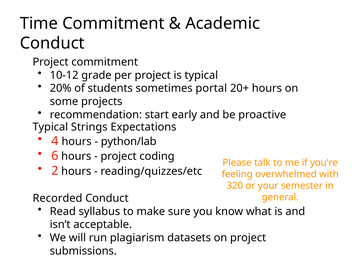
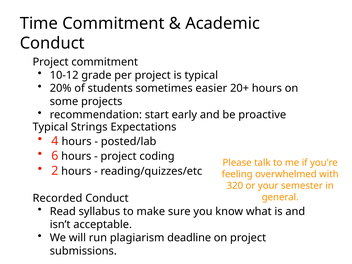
portal: portal -> easier (211, 88)
python/lab: python/lab -> posted/lab (129, 142)
datasets: datasets -> deadline (189, 238)
